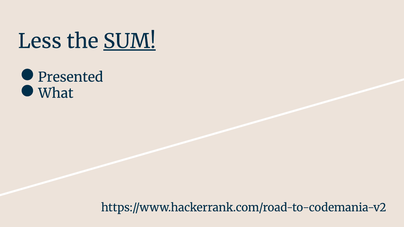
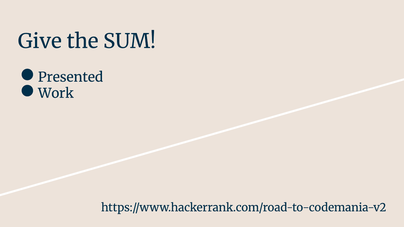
Less: Less -> Give (40, 41)
SUM underline: present -> none (130, 41)
What: What -> Work (56, 93)
